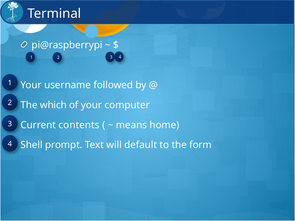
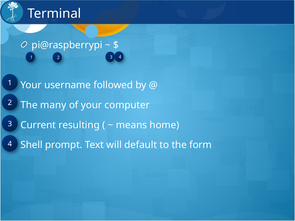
which: which -> many (53, 105)
contents: contents -> resulting (79, 125)
